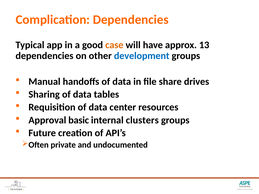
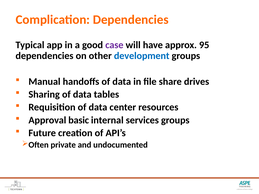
case colour: orange -> purple (114, 45)
13: 13 -> 95 (204, 45)
clusters: clusters -> services (142, 120)
